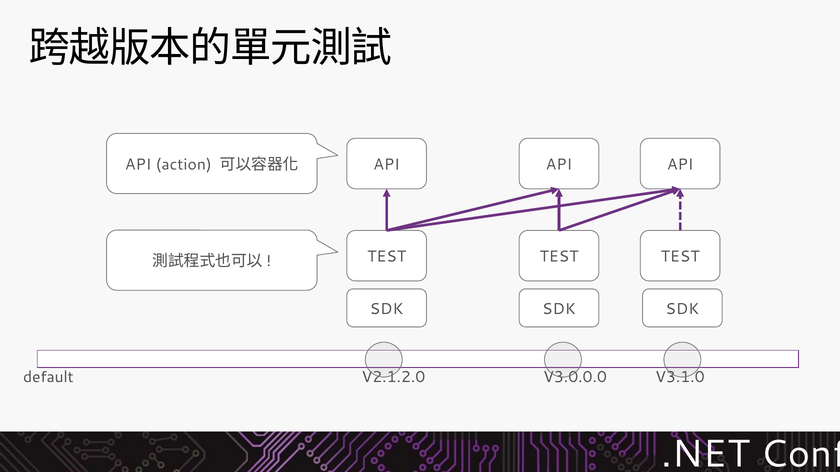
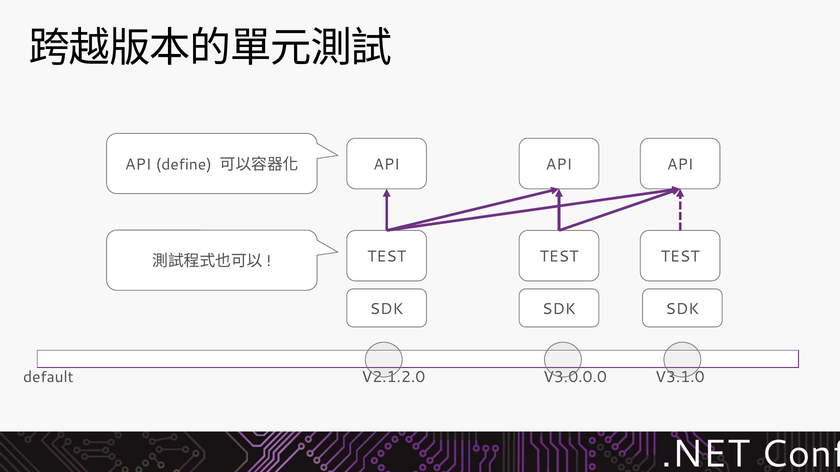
action: action -> define (184, 165)
